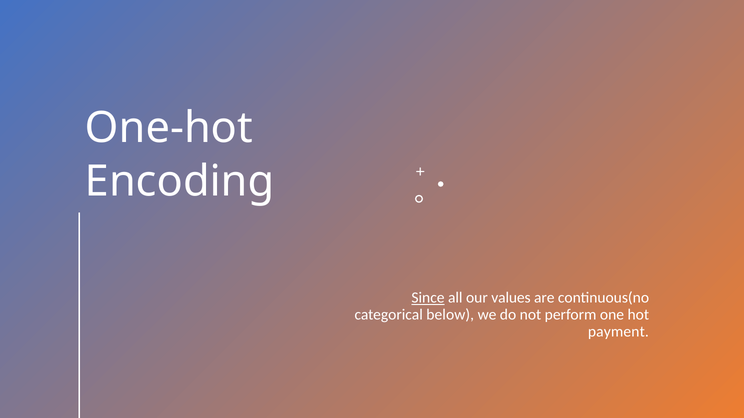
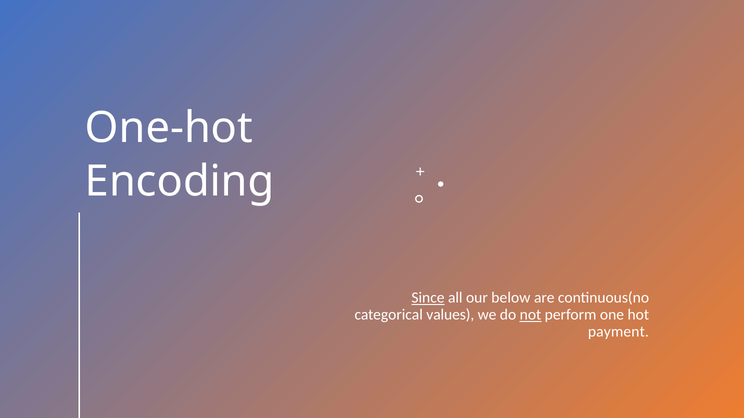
values: values -> below (511, 298)
below: below -> values (450, 315)
not underline: none -> present (530, 315)
